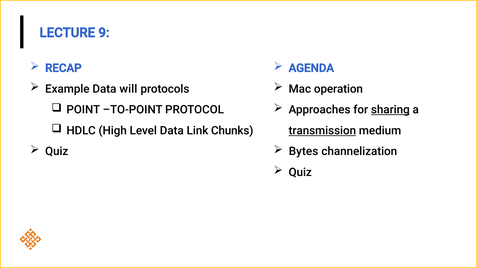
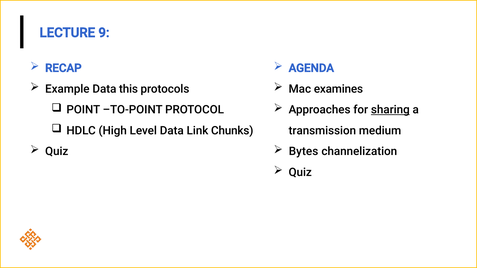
will: will -> this (129, 89)
operation: operation -> examines (338, 89)
transmission underline: present -> none (322, 131)
